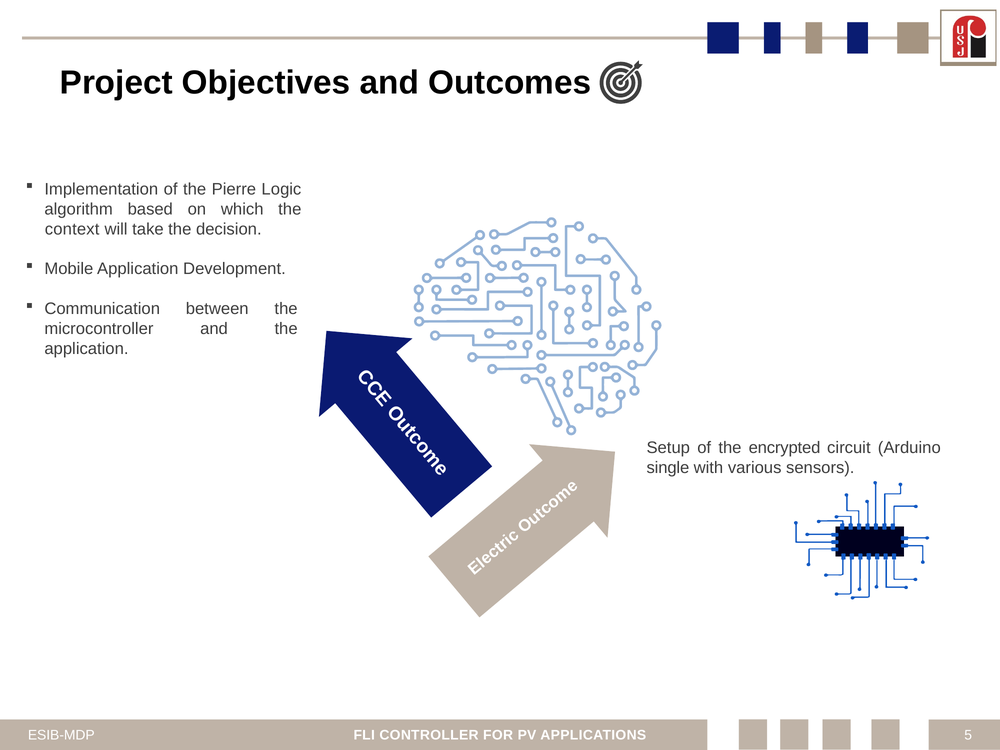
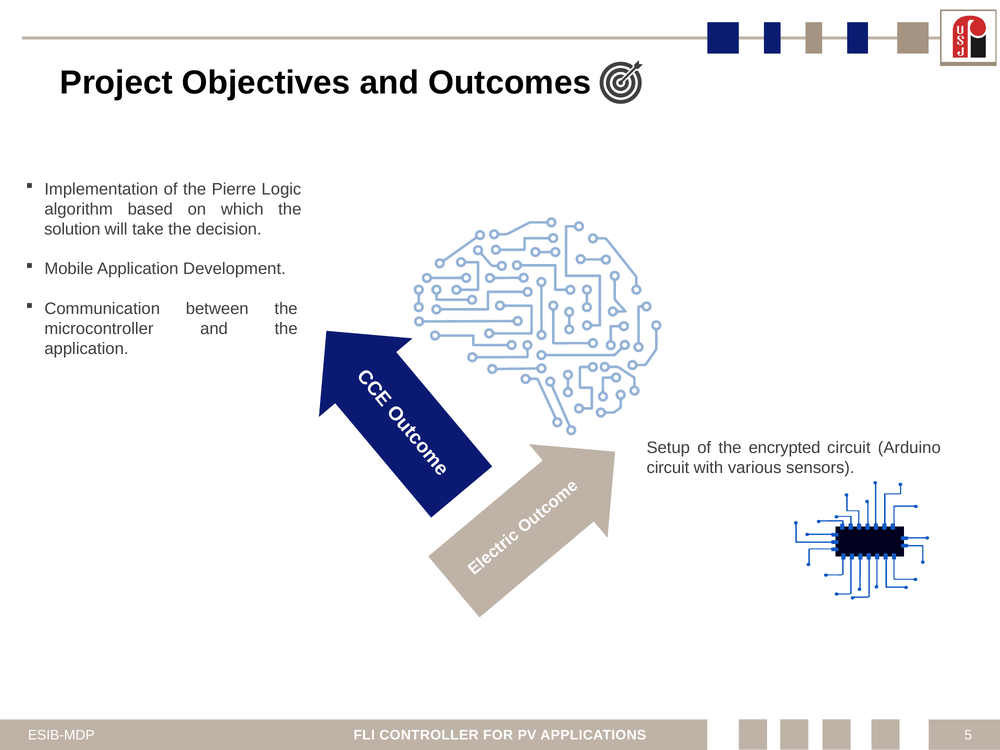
context: context -> solution (72, 229)
single: single -> circuit (668, 468)
